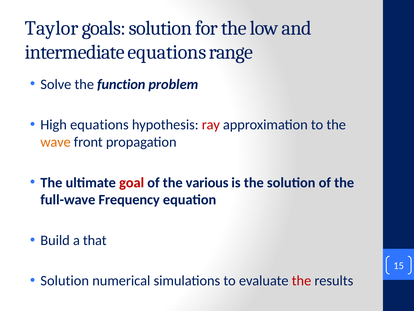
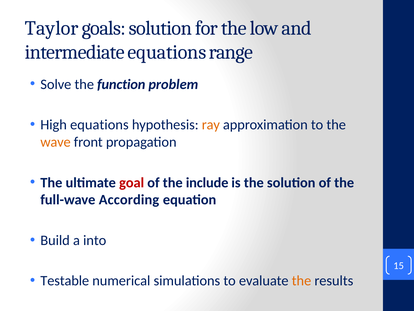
ray colour: red -> orange (211, 125)
various: various -> include (207, 182)
Frequency: Frequency -> According (129, 200)
that: that -> into (95, 240)
Solution: Solution -> Testable (65, 280)
the colour: red -> orange (302, 280)
